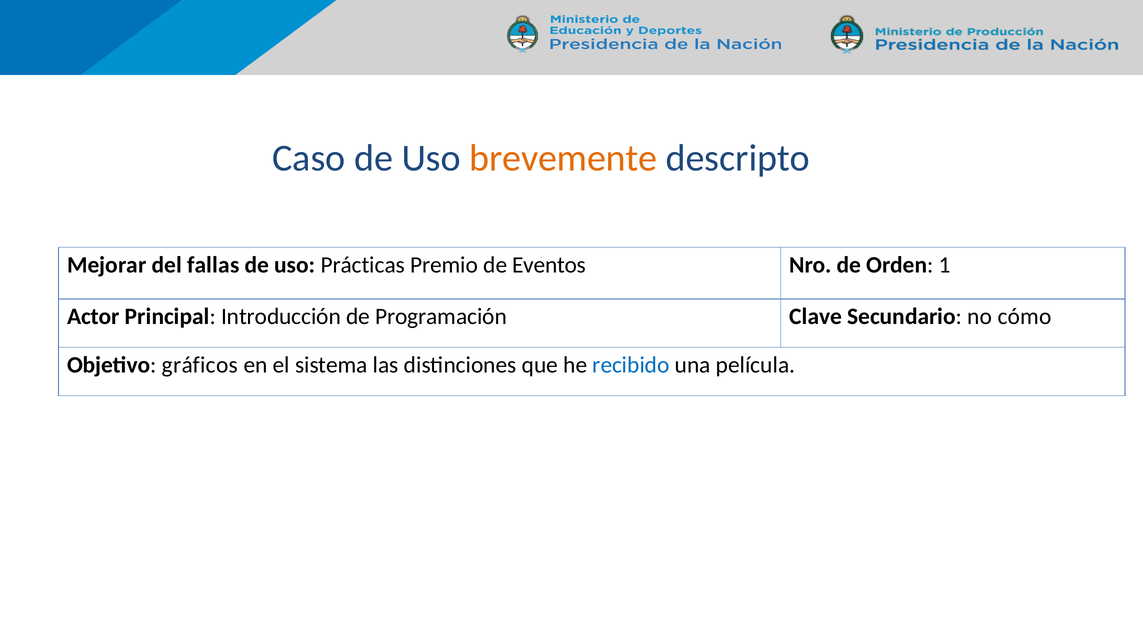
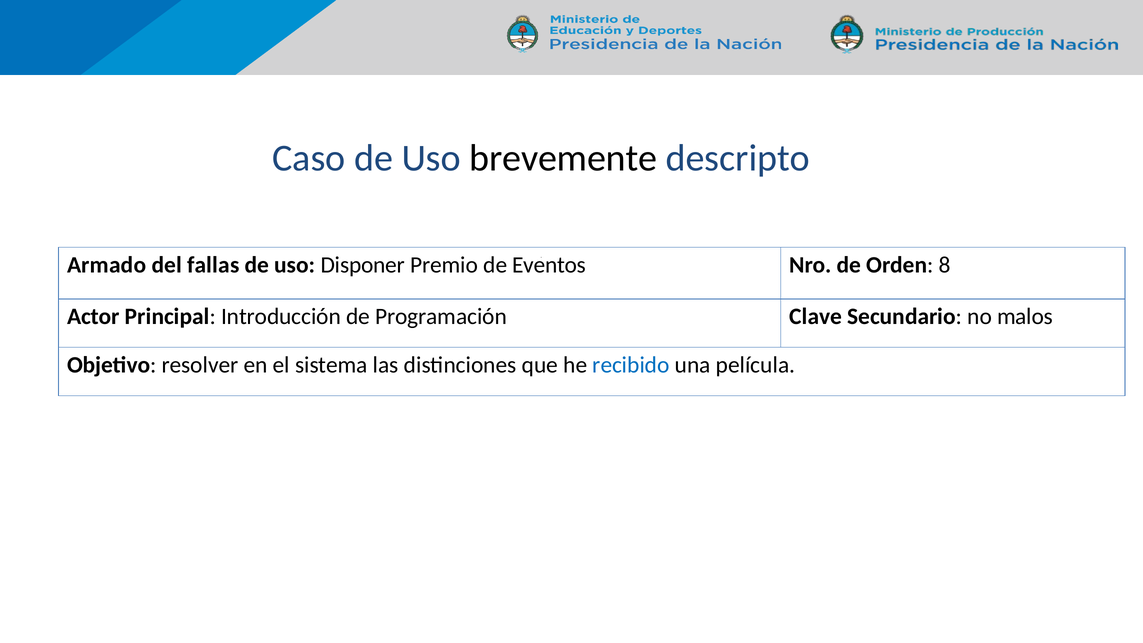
brevemente colour: orange -> black (563, 158)
Mejorar: Mejorar -> Armado (107, 265)
Prácticas: Prácticas -> Disponer (363, 265)
1: 1 -> 8 (945, 265)
cómo: cómo -> malos (1025, 317)
gráficos: gráficos -> resolver (200, 365)
